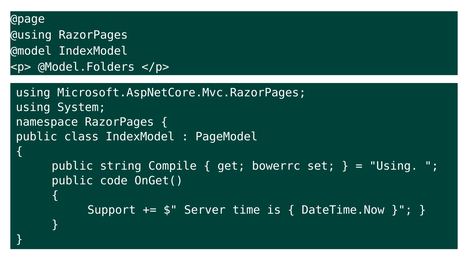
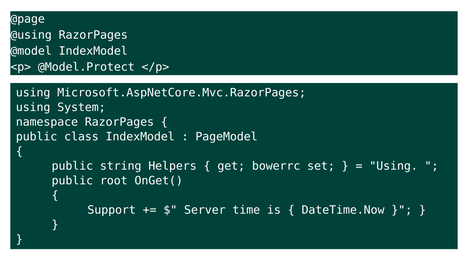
@Model.Folders: @Model.Folders -> @Model.Protect (86, 67)
Compile: Compile -> Helpers (173, 166)
code: code -> root (114, 181)
